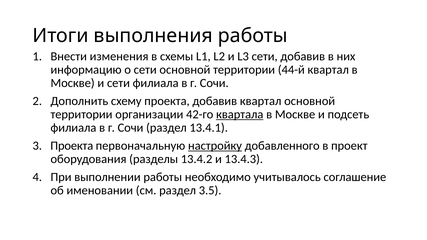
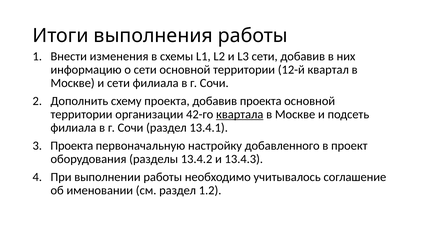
44-й: 44-й -> 12-й (291, 70)
добавив квартал: квартал -> проекта (261, 101)
настройку underline: present -> none (215, 146)
3.5: 3.5 -> 1.2 (210, 190)
